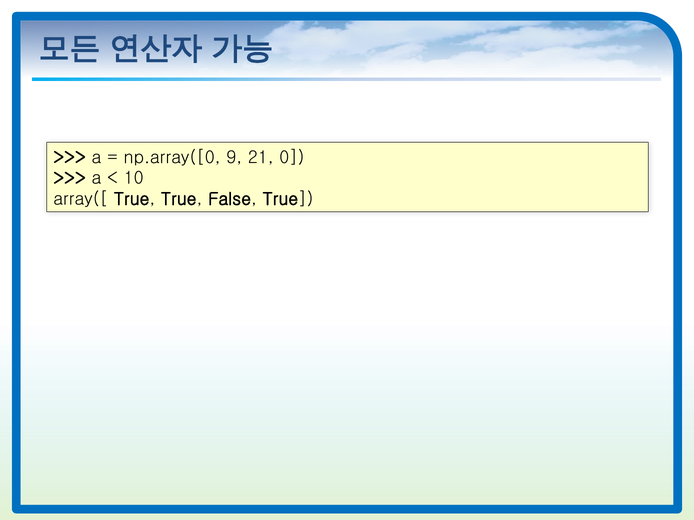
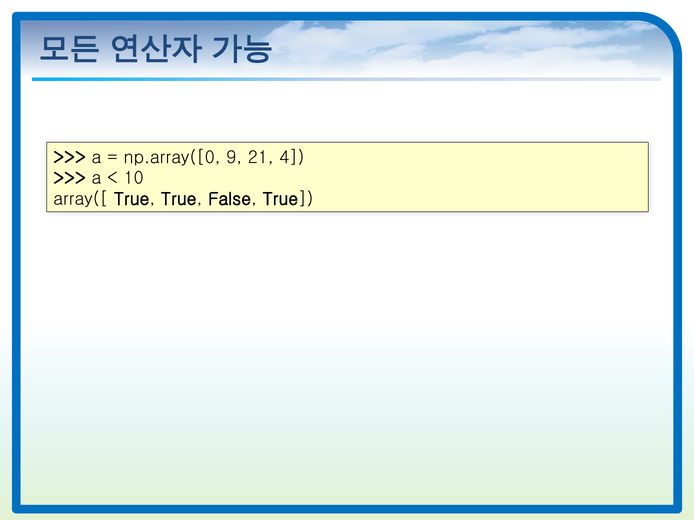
0: 0 -> 4 (292, 158)
